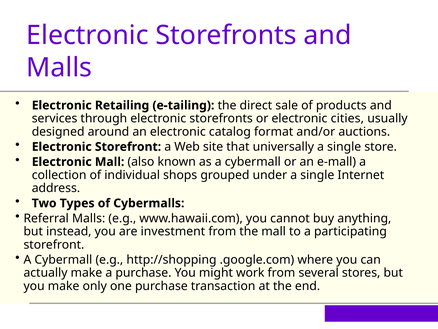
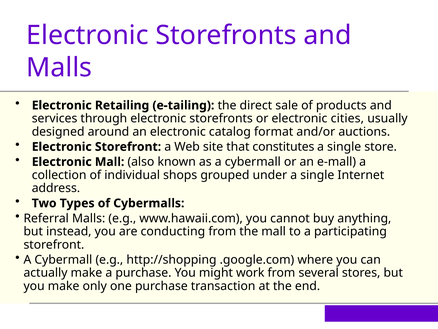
universally: universally -> constitutes (283, 147)
investment: investment -> conducting (173, 231)
